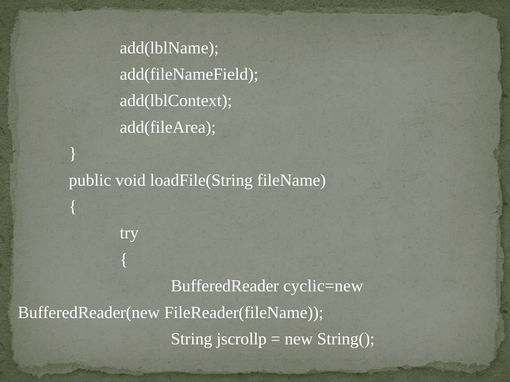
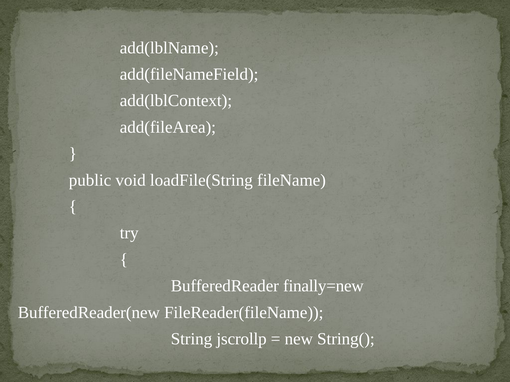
cyclic=new: cyclic=new -> finally=new (323, 286)
